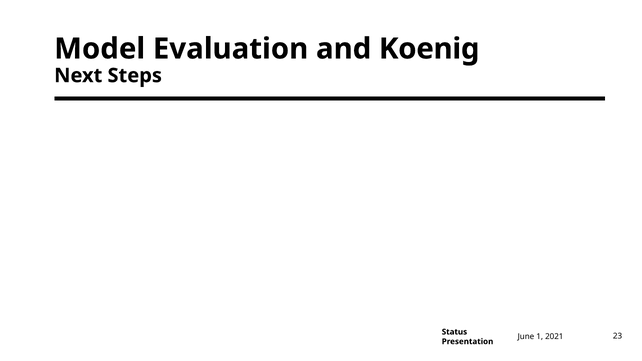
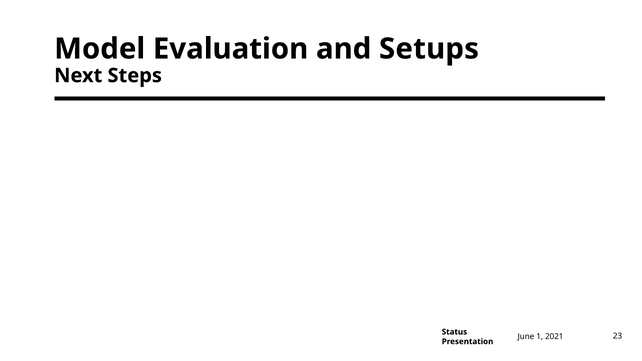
Koenig: Koenig -> Setups (429, 49)
